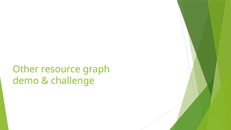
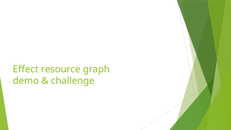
Other: Other -> Effect (26, 69)
